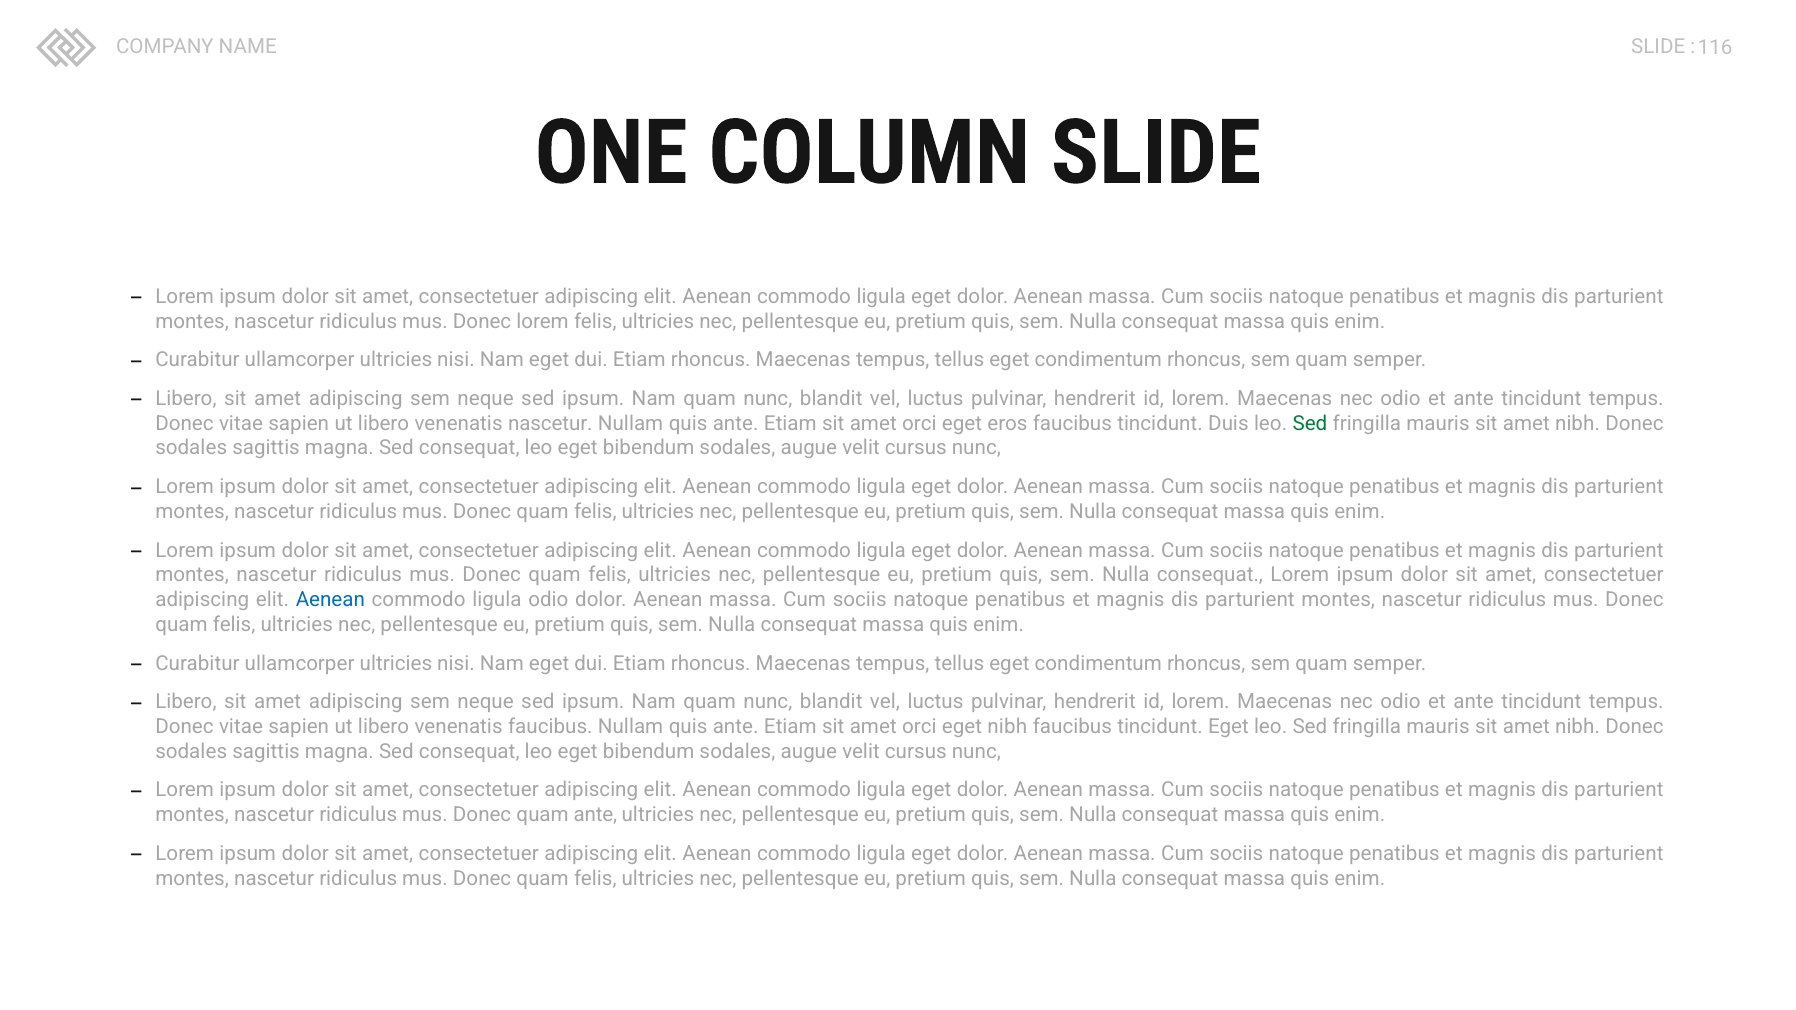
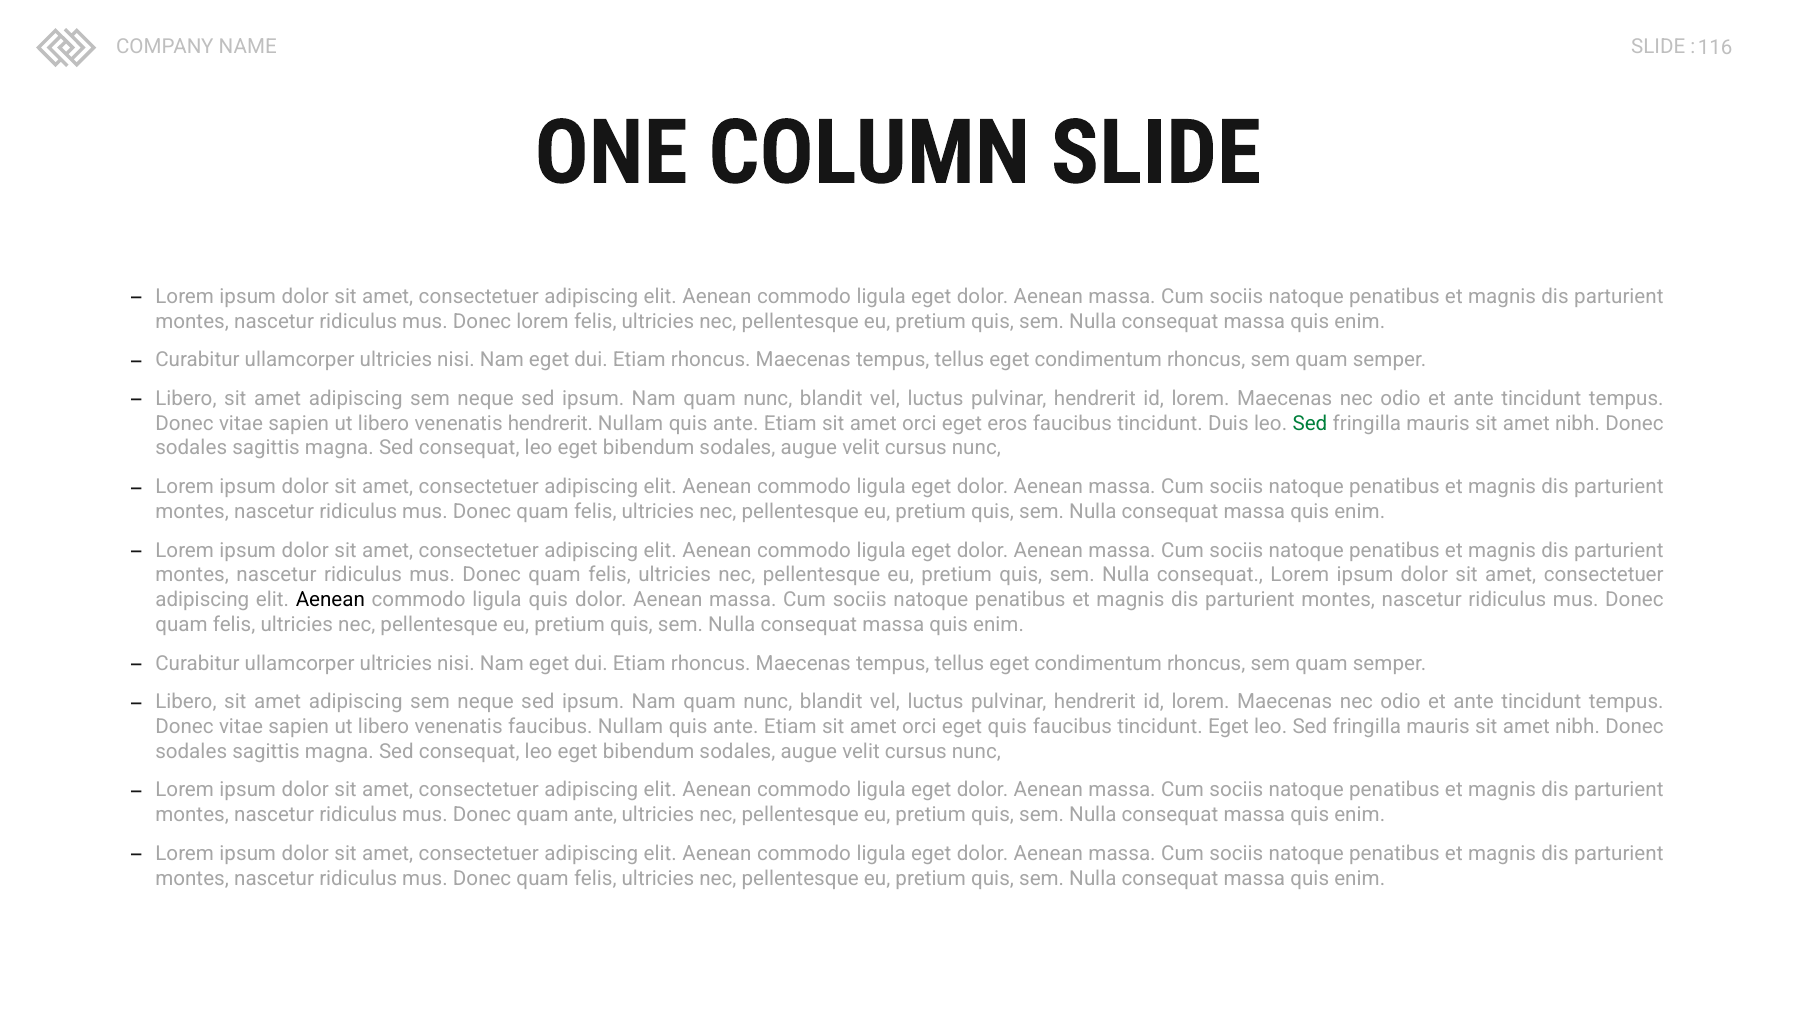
venenatis nascetur: nascetur -> hendrerit (550, 424)
Aenean colour: blue -> black (330, 600)
ligula odio: odio -> quis (548, 600)
eget nibh: nibh -> quis (1007, 727)
